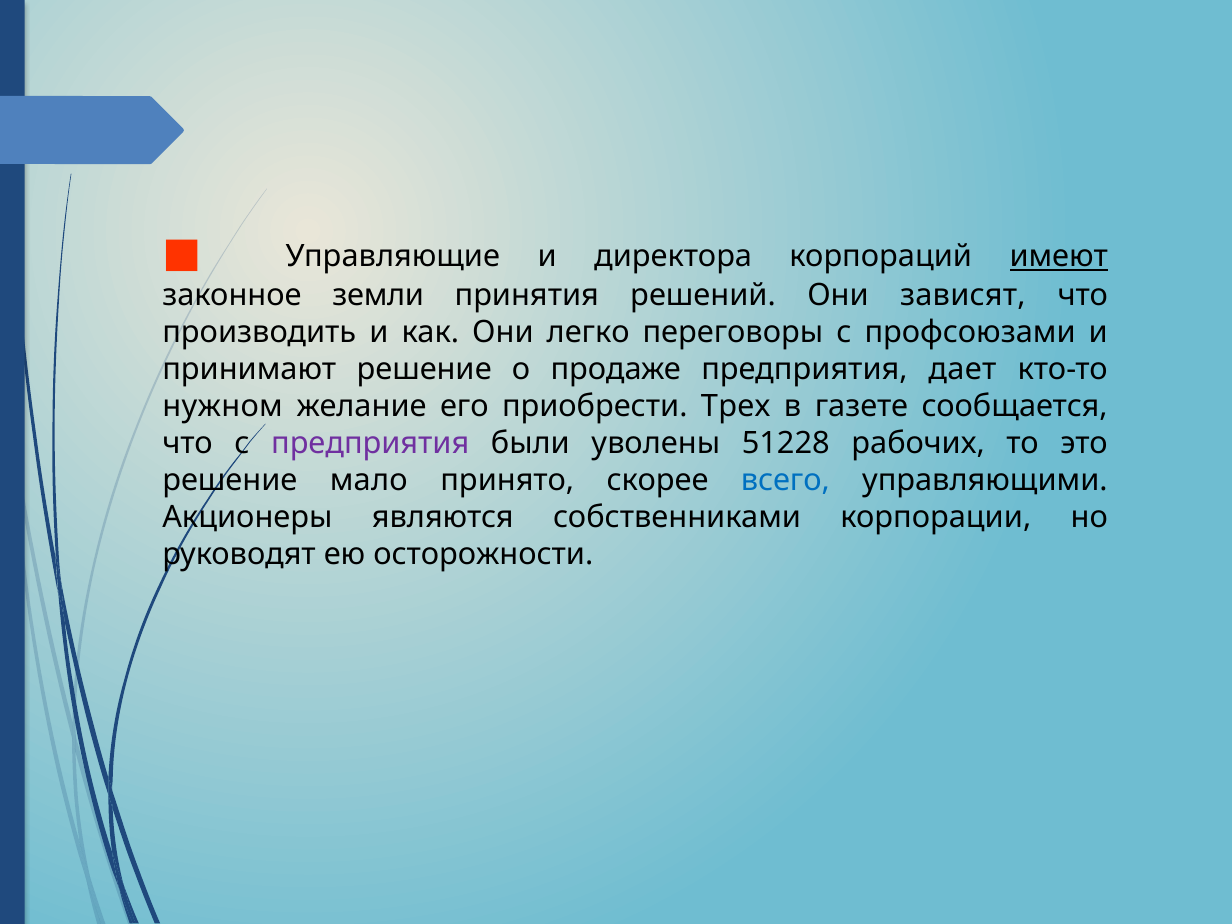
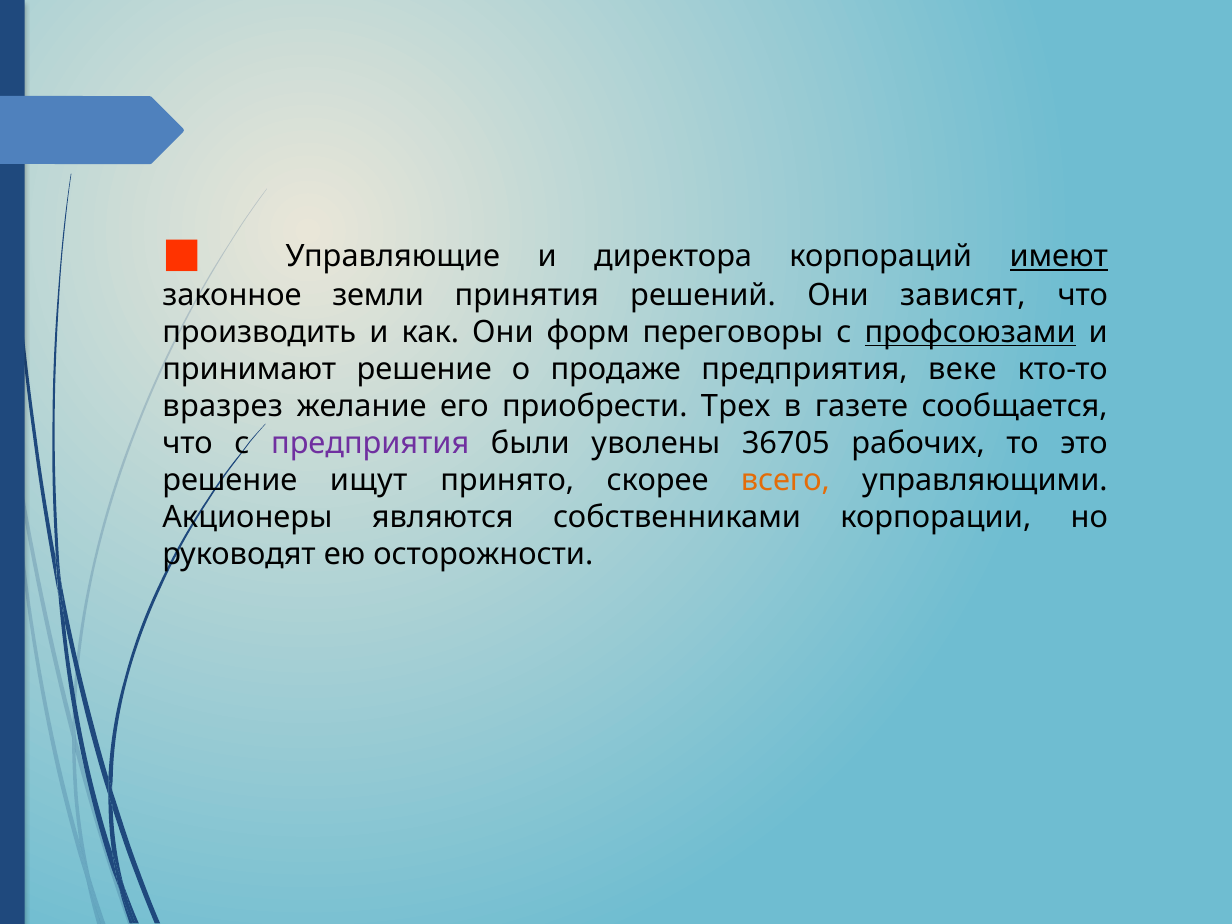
легко: легко -> форм (588, 332)
профсоюзами underline: none -> present (970, 332)
дает: дает -> веке (962, 369)
нужном: нужном -> вразрез (223, 406)
51228: 51228 -> 36705 (786, 443)
мало: мало -> ищут (369, 480)
всего colour: blue -> orange (785, 480)
